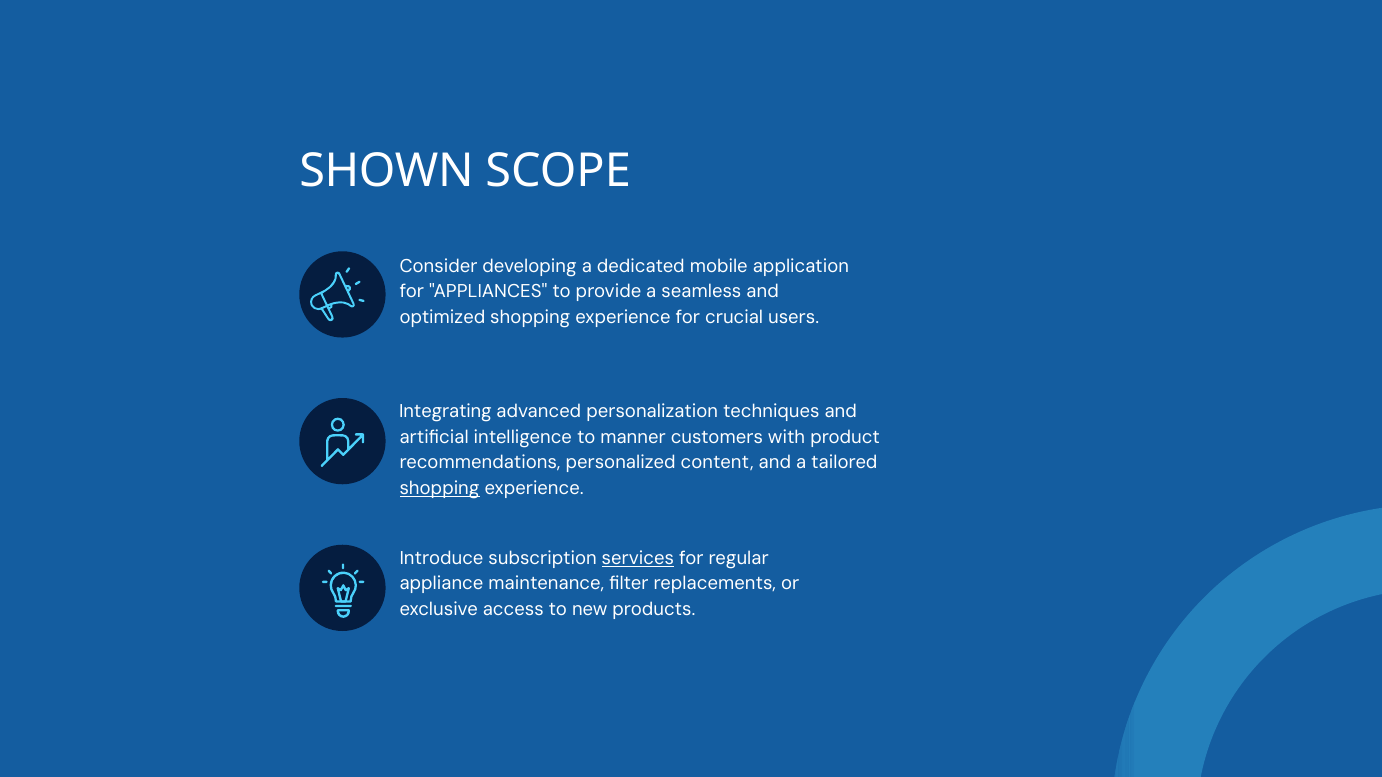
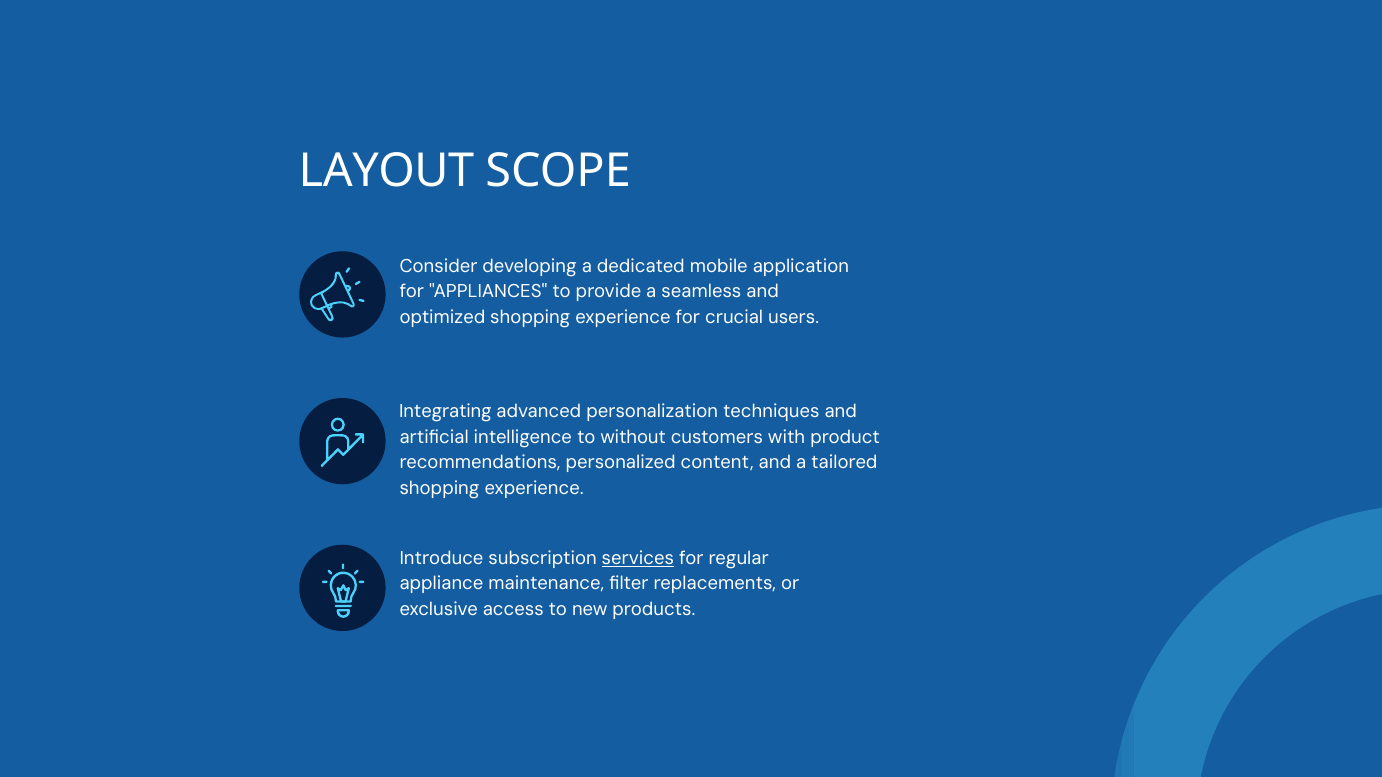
SHOWN: SHOWN -> LAYOUT (387, 171)
manner: manner -> without (633, 437)
shopping underline: present -> none (440, 488)
